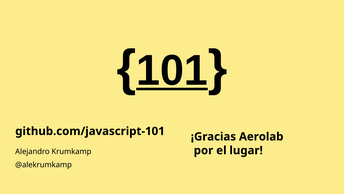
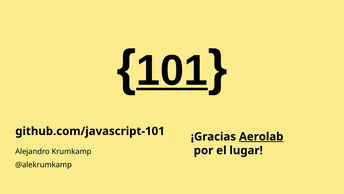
Aerolab underline: none -> present (261, 136)
